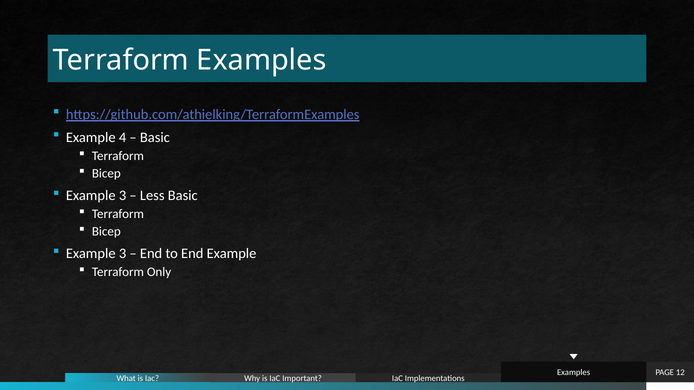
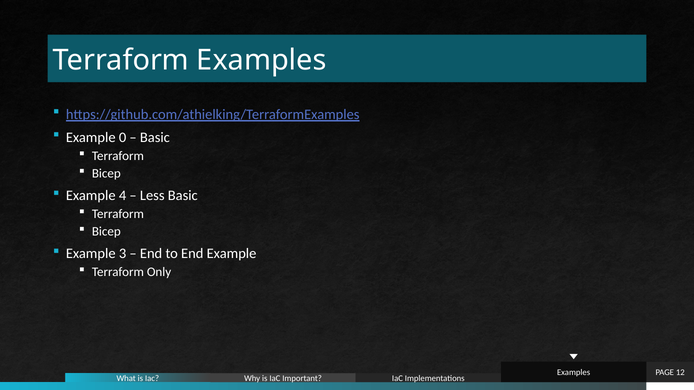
4: 4 -> 0 (123, 137)
3: 3 -> 4 (123, 196)
